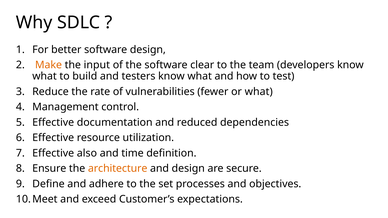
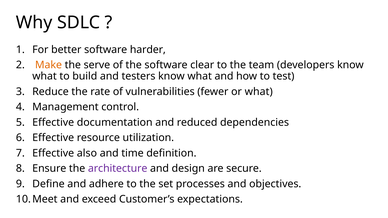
software design: design -> harder (148, 50)
input: input -> serve (97, 65)
architecture colour: orange -> purple (118, 169)
